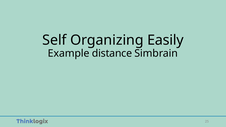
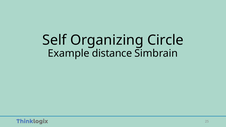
Easily: Easily -> Circle (165, 40)
